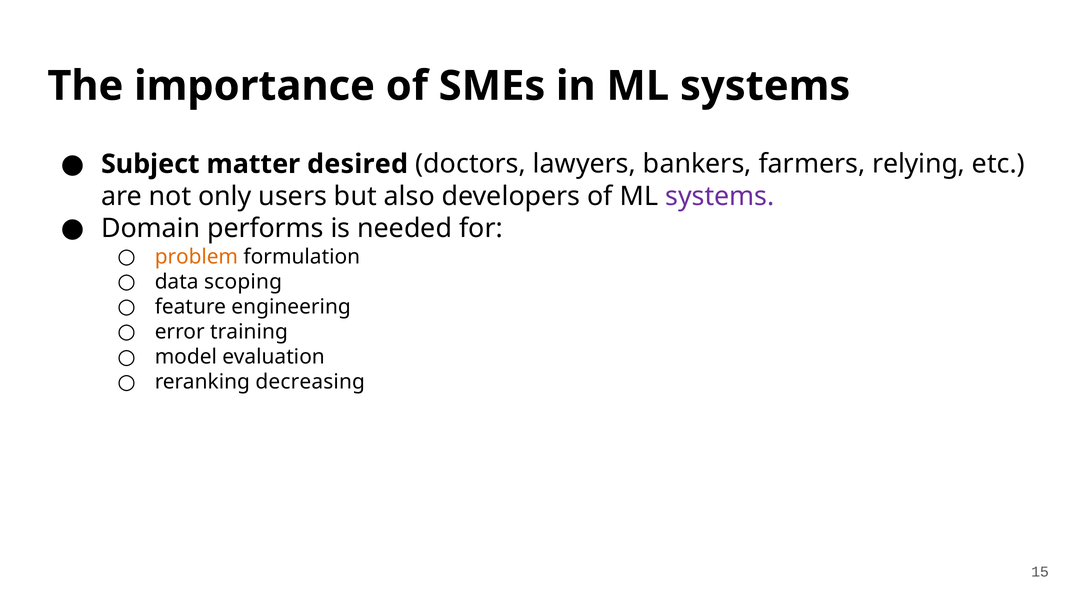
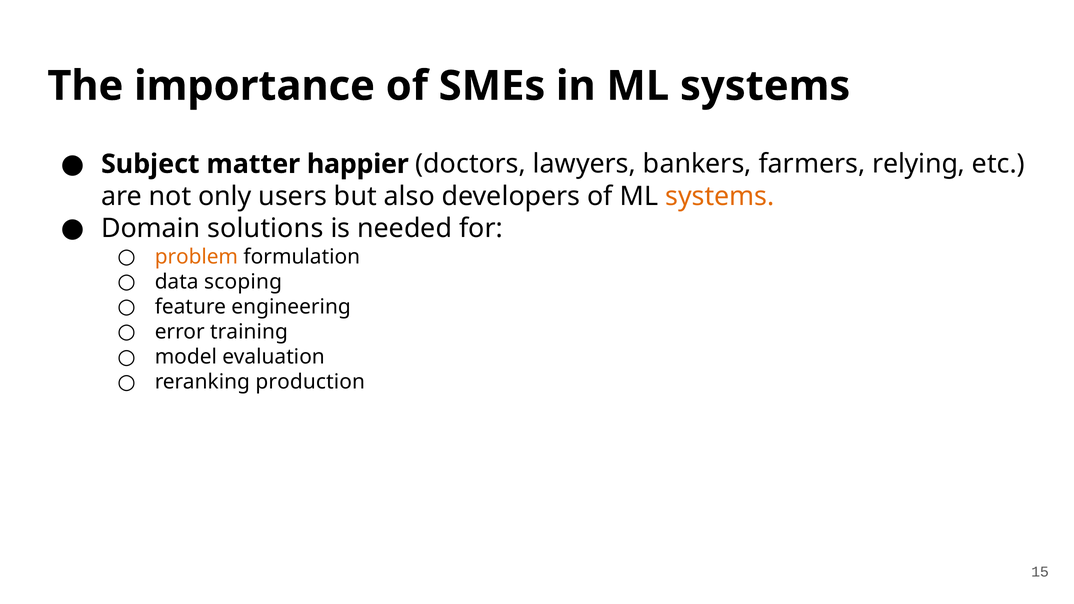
desired: desired -> happier (358, 164)
systems colour: purple -> orange (720, 196)
performs: performs -> solutions (265, 229)
decreasing: decreasing -> production (310, 382)
